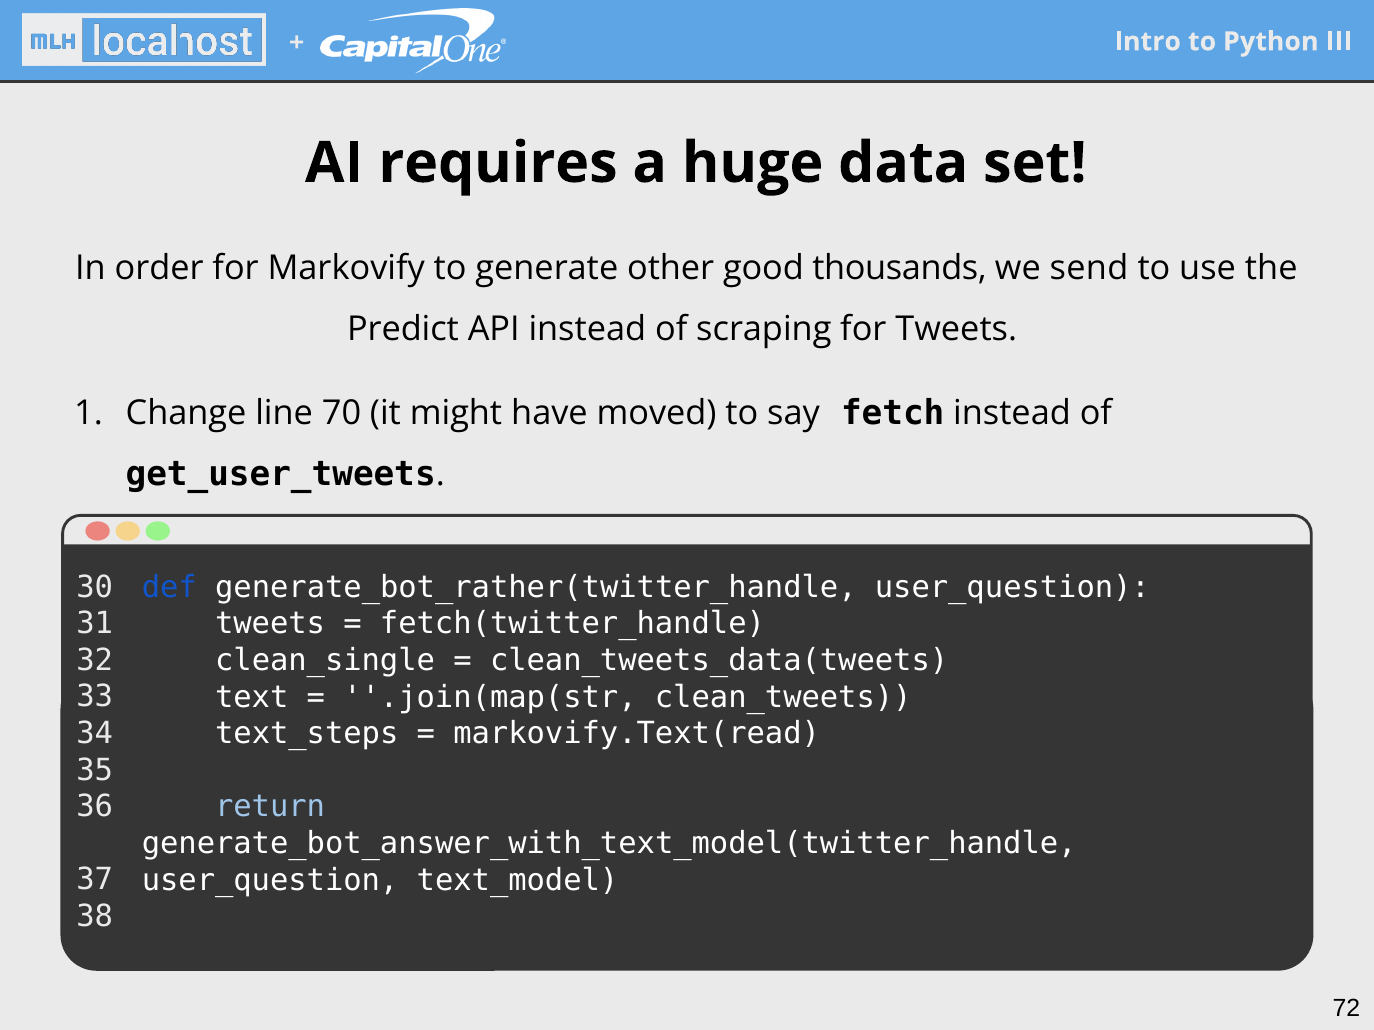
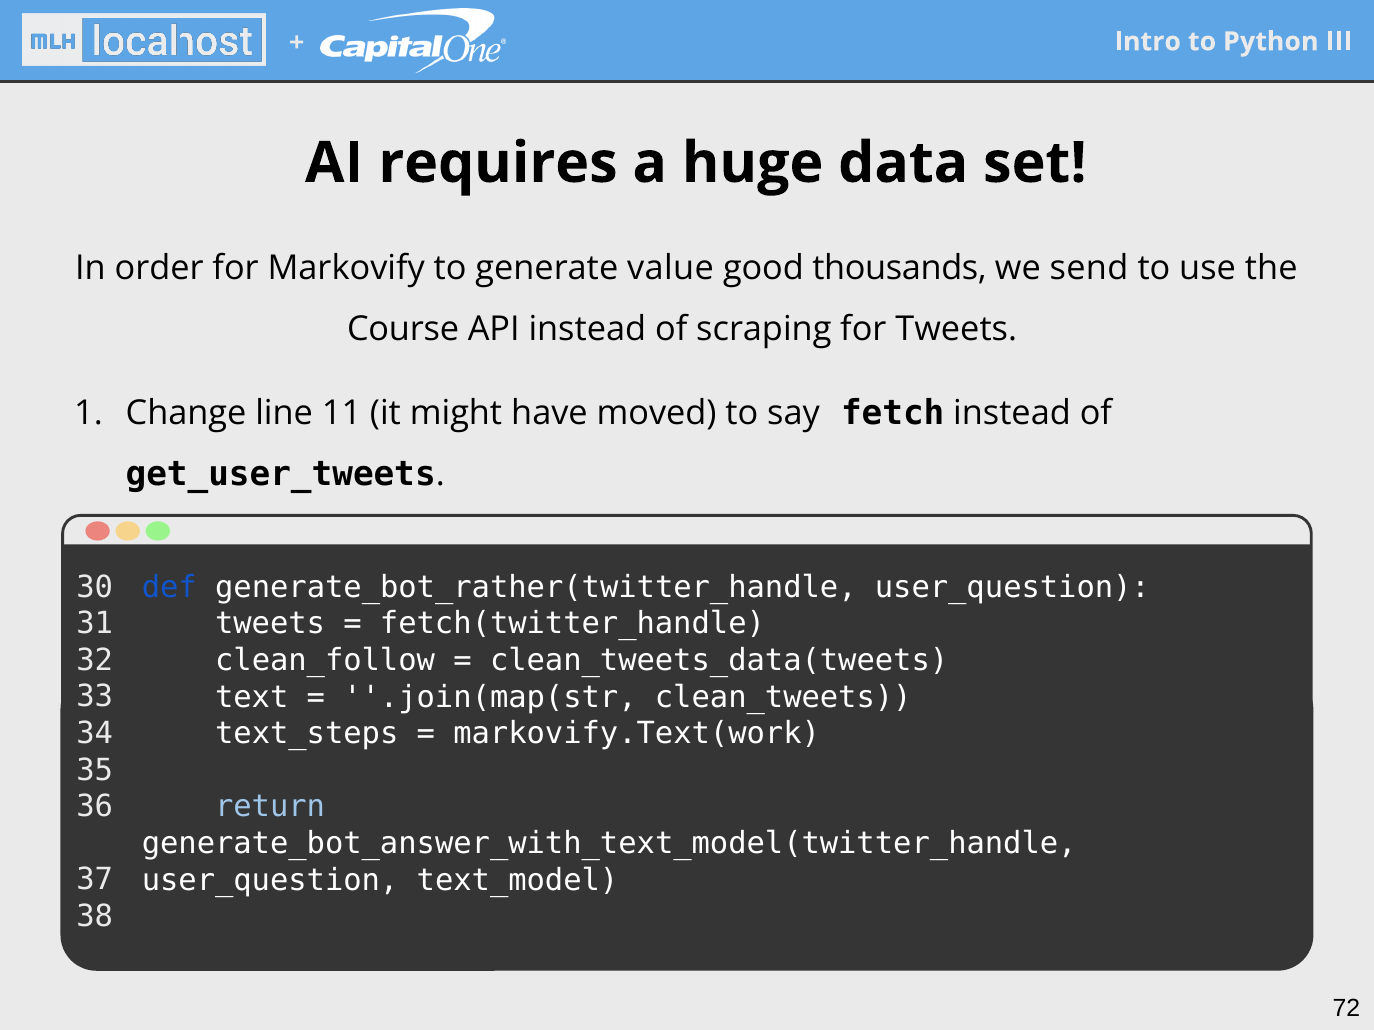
other: other -> value (671, 268)
Predict: Predict -> Course (403, 330)
70: 70 -> 11 (342, 413)
clean_single: clean_single -> clean_follow (325, 661)
markovify.Text(read: markovify.Text(read -> markovify.Text(work (637, 734)
